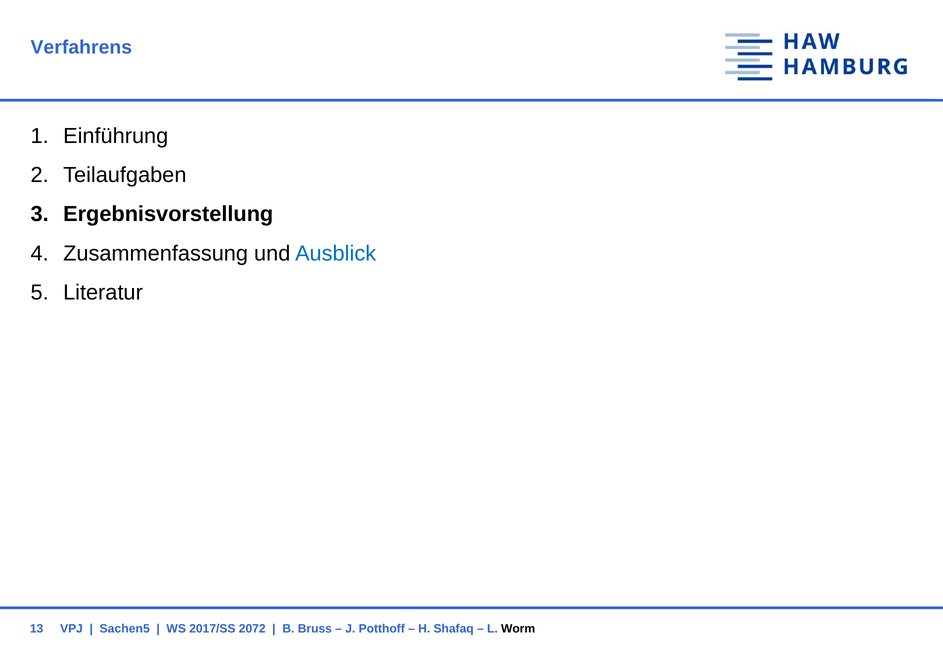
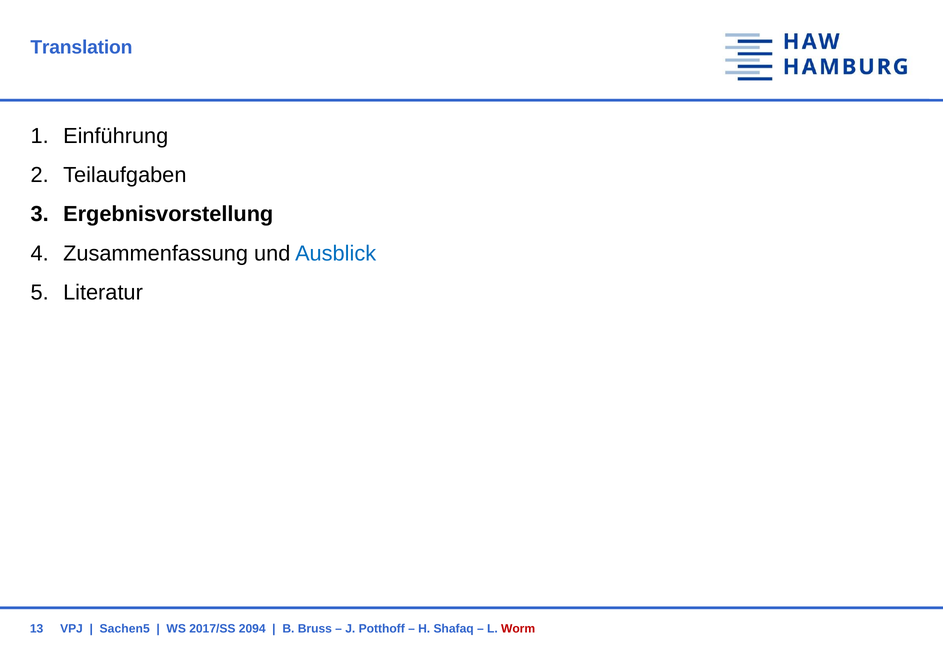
Verfahrens: Verfahrens -> Translation (81, 47)
2072: 2072 -> 2094 (252, 628)
Worm colour: black -> red (518, 628)
